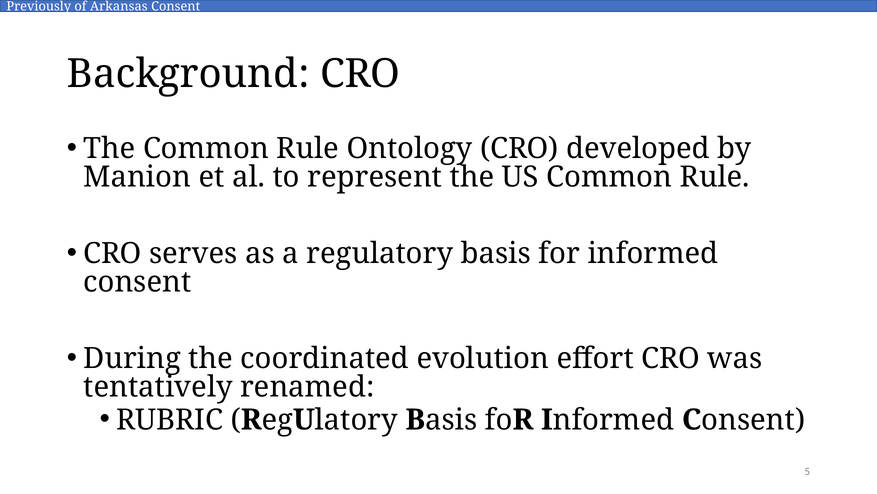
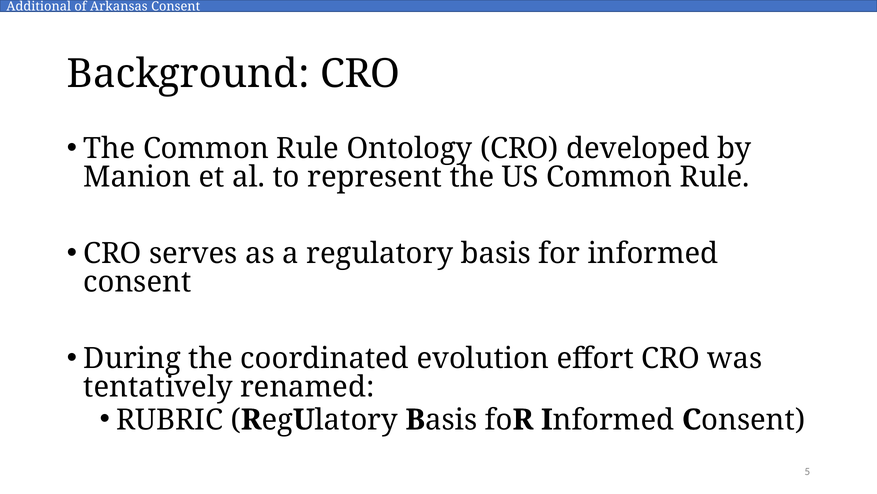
Previously: Previously -> Additional (39, 7)
